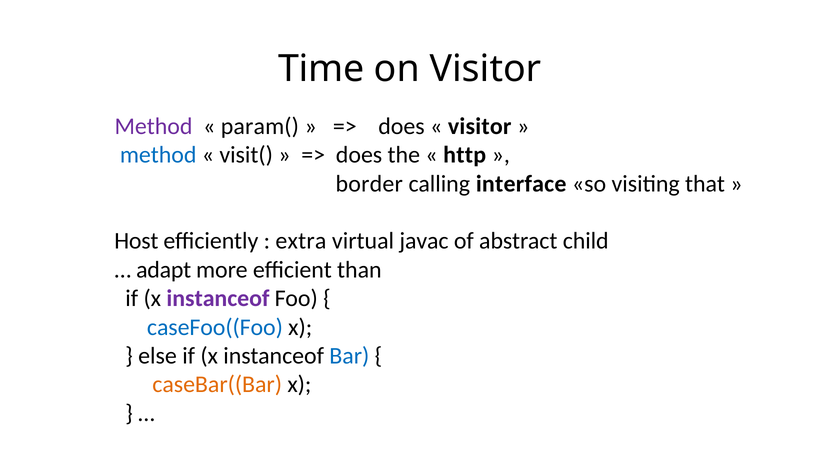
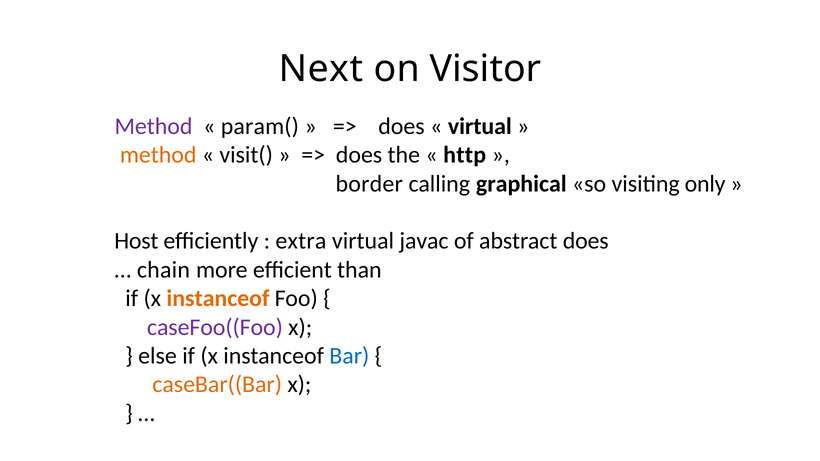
Time: Time -> Next (321, 69)
visitor: visitor -> virtual (480, 126)
method colour: blue -> orange (158, 155)
interface: interface -> graphical (521, 184)
that: that -> only (705, 184)
abstract child: child -> does (586, 241)
adapt: adapt -> chain (163, 270)
instanceof colour: purple -> orange (218, 299)
caseFoo((Foo colour: blue -> purple (215, 327)
